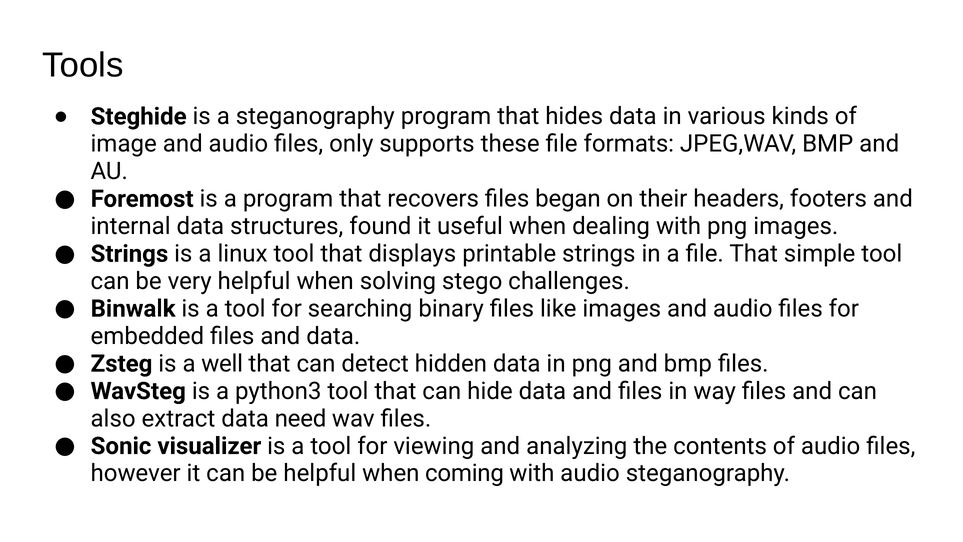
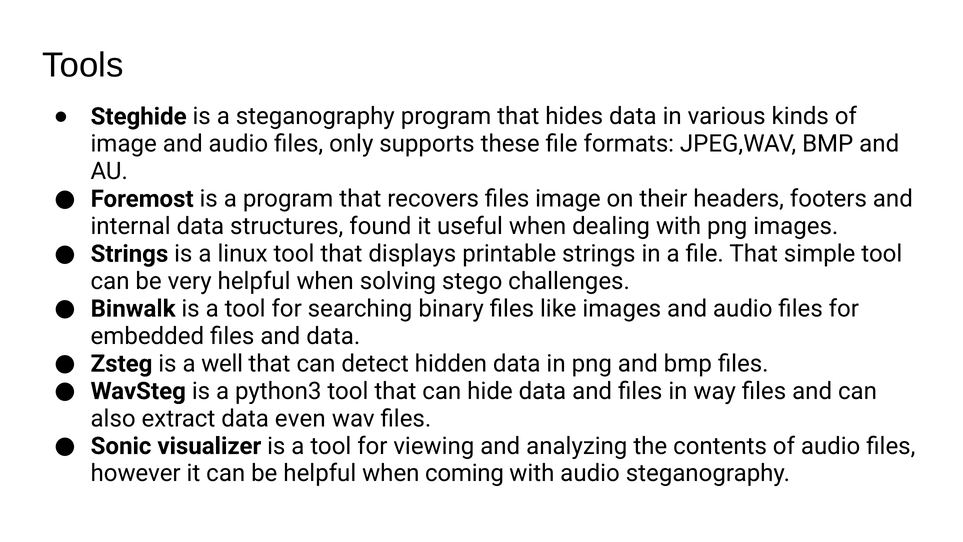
files began: began -> image (568, 199)
need: need -> even (300, 418)
